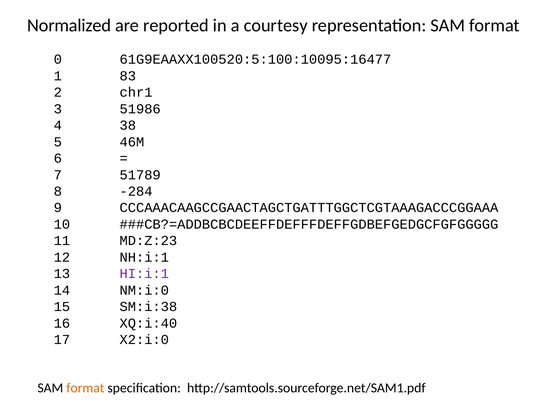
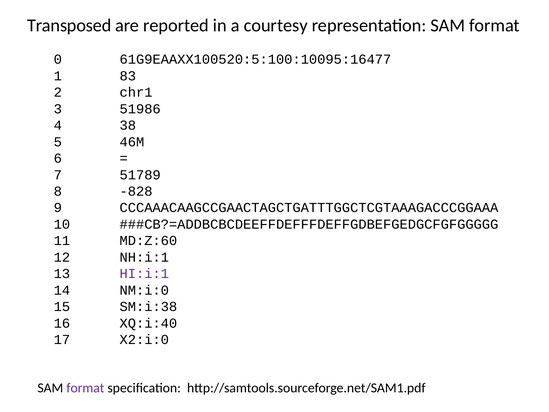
Normalized: Normalized -> Transposed (69, 26)
-284: -284 -> -828 (136, 191)
MD:Z:23: MD:Z:23 -> MD:Z:60 (148, 241)
format colour: orange -> purple (85, 388)
